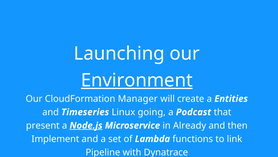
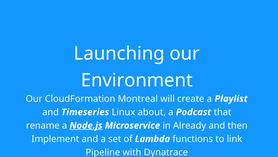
Environment underline: present -> none (137, 80)
Manager: Manager -> Montreal (138, 98)
Entities: Entities -> Playlist (231, 98)
going: going -> about (152, 112)
present: present -> rename (43, 125)
